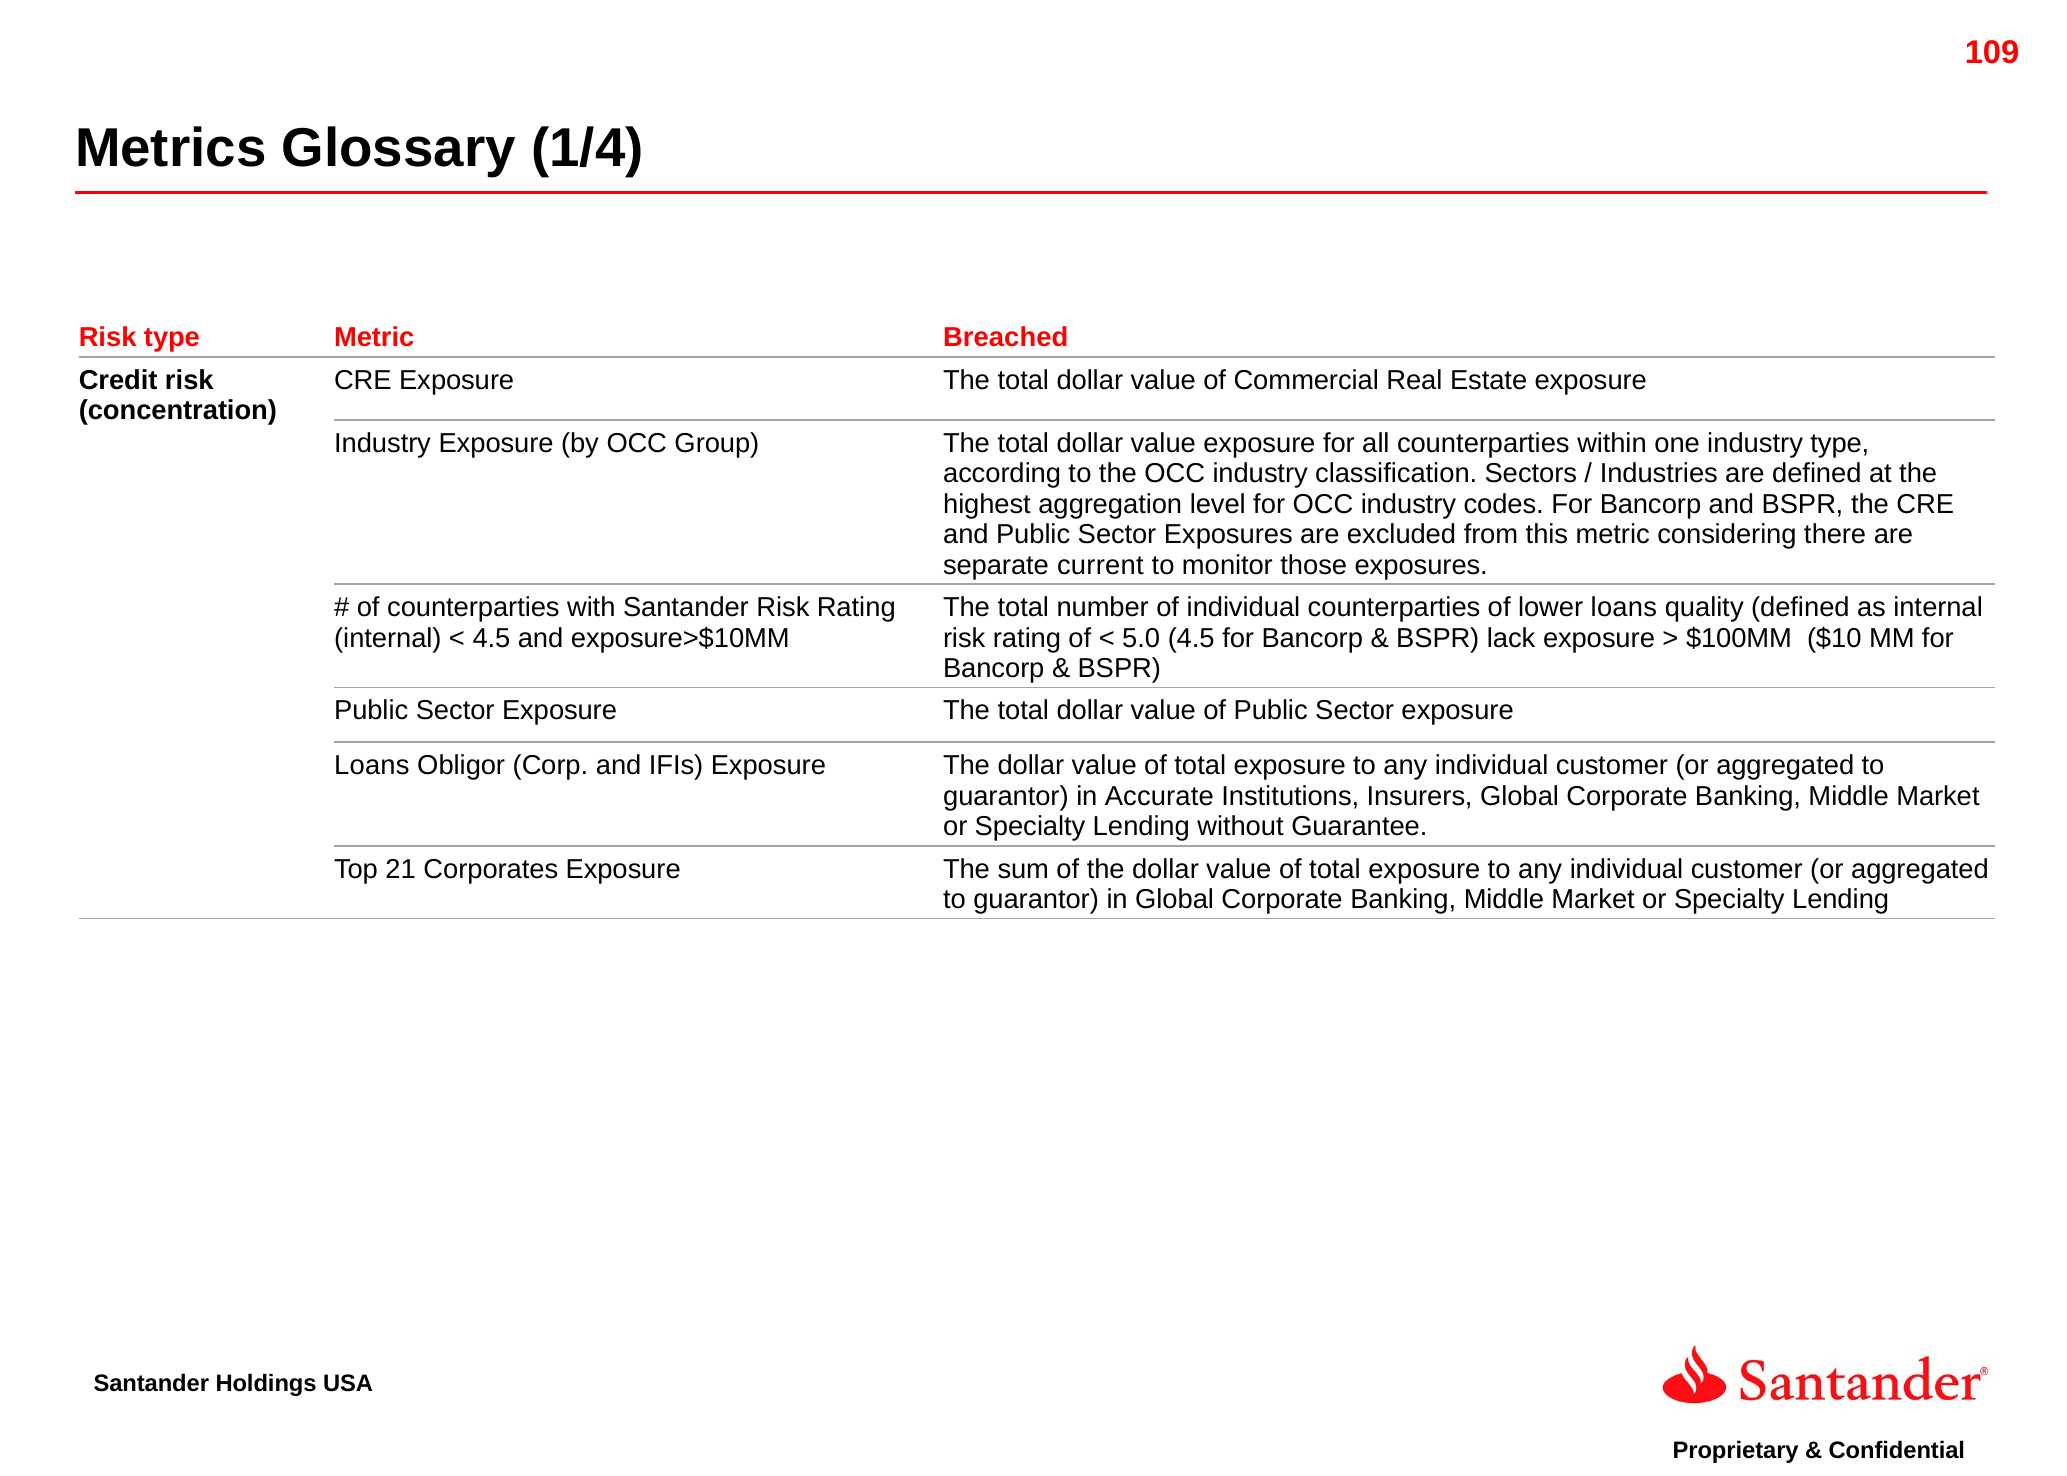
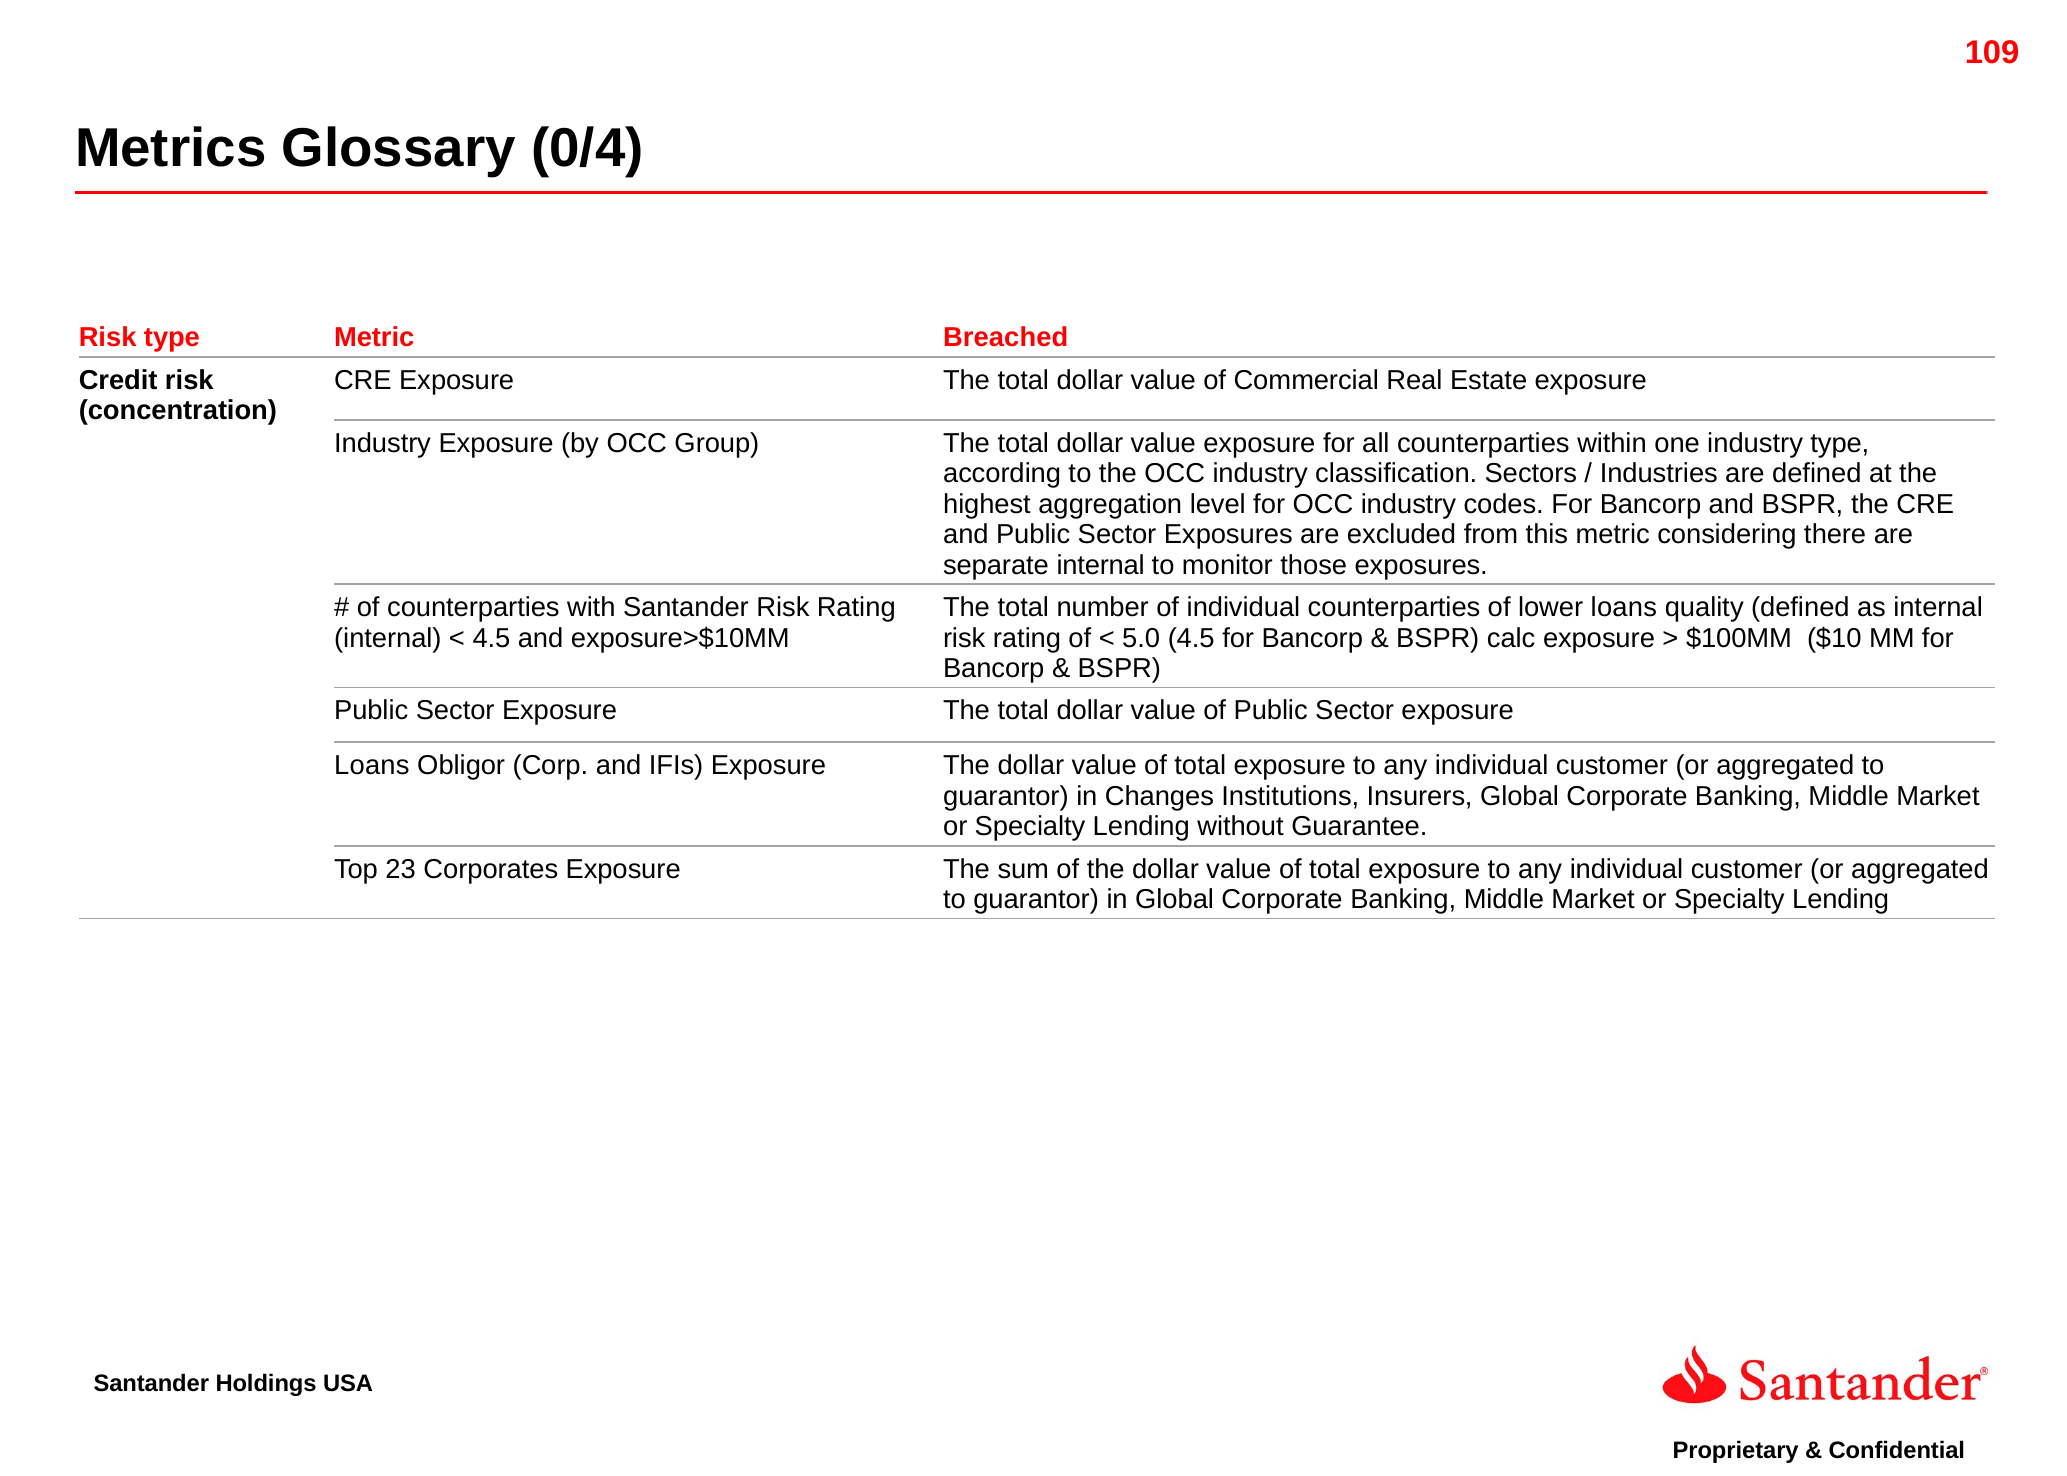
1/4: 1/4 -> 0/4 (587, 148)
separate current: current -> internal (1101, 565)
lack: lack -> calc (1511, 638)
Accurate: Accurate -> Changes (1159, 796)
21: 21 -> 23 (401, 869)
